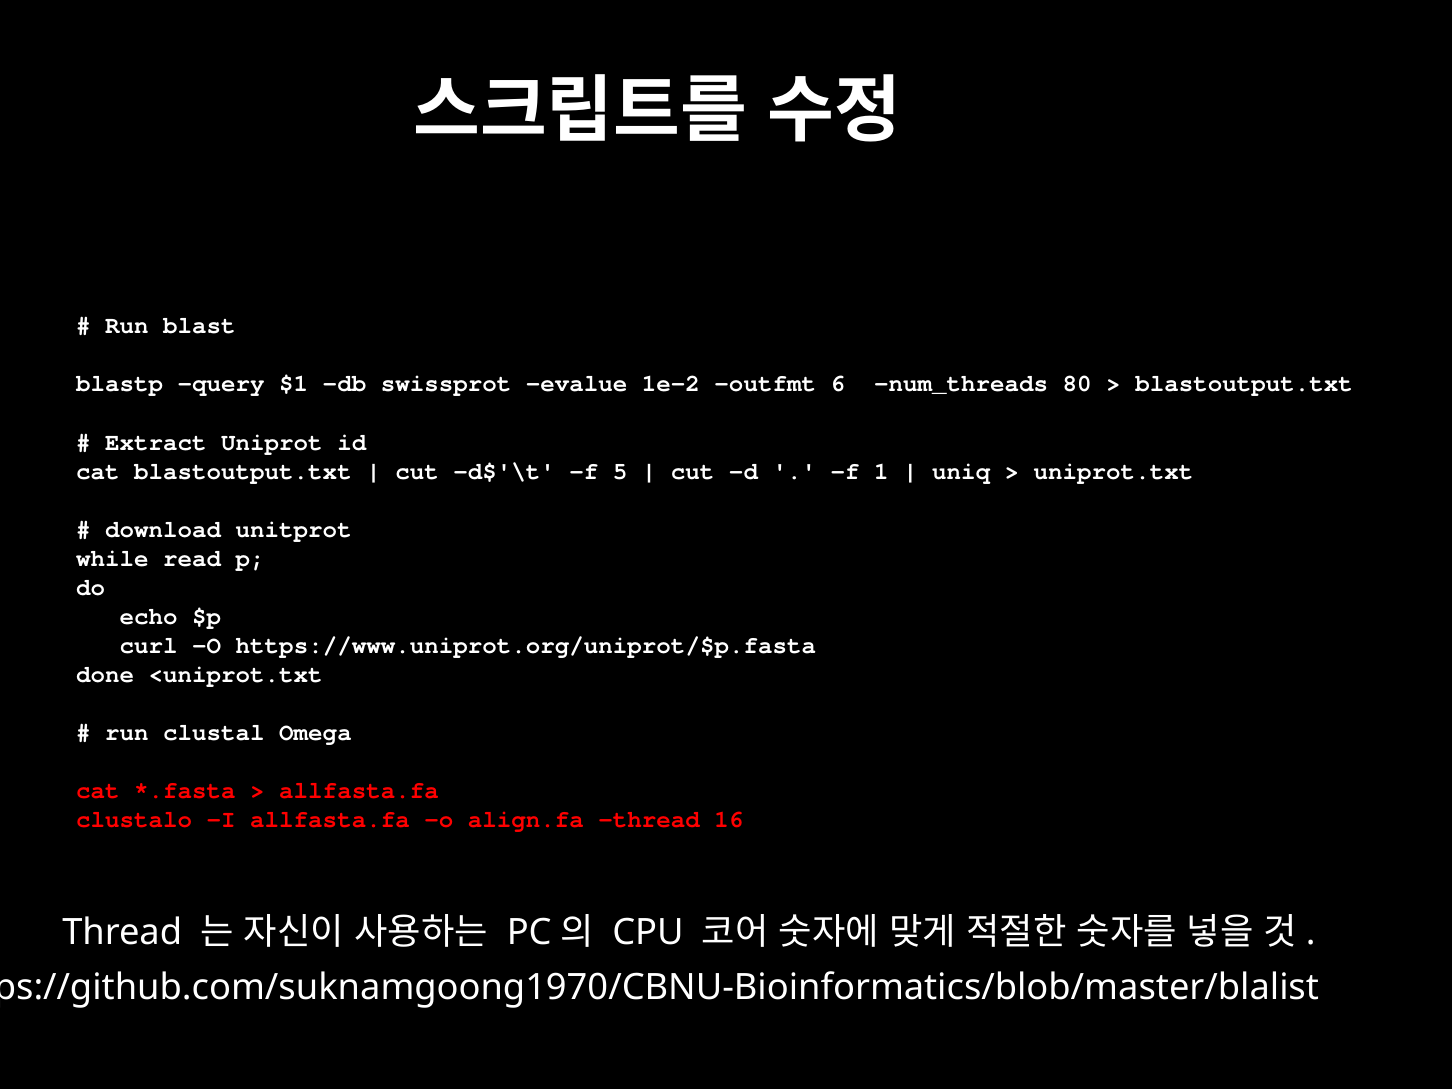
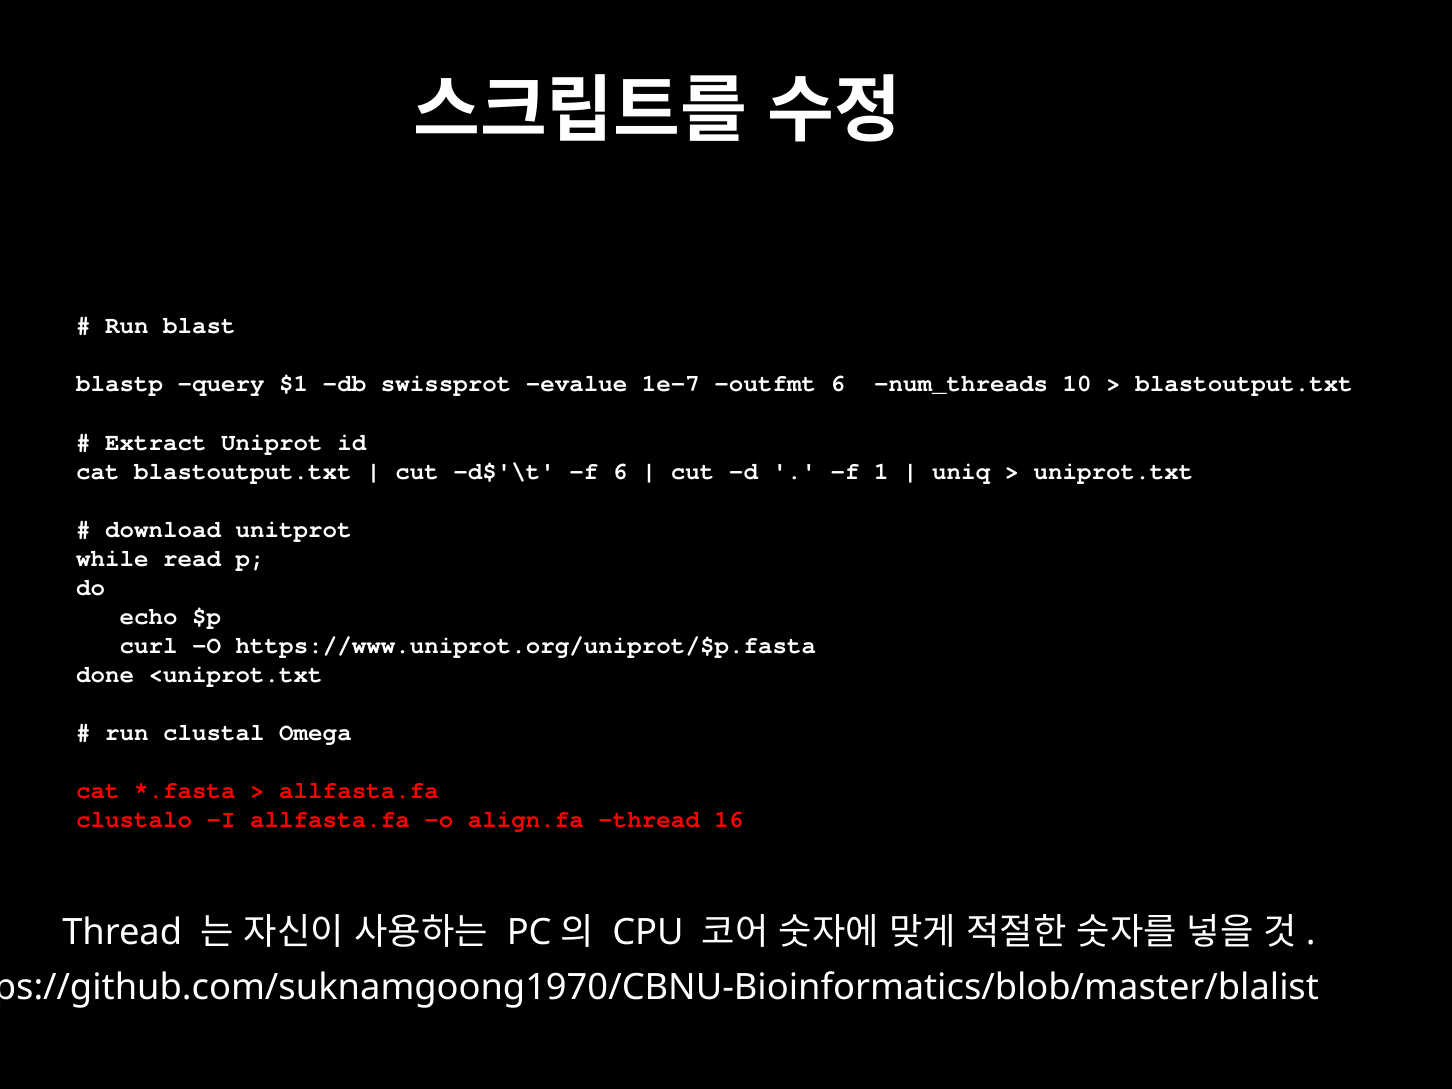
1e-2: 1e-2 -> 1e-7 (671, 384)
80: 80 -> 10 (1077, 384)
f 5: 5 -> 6 (620, 471)
